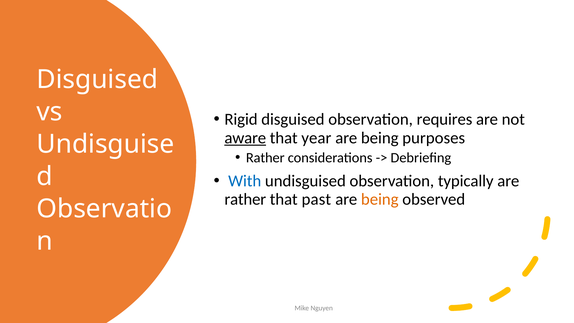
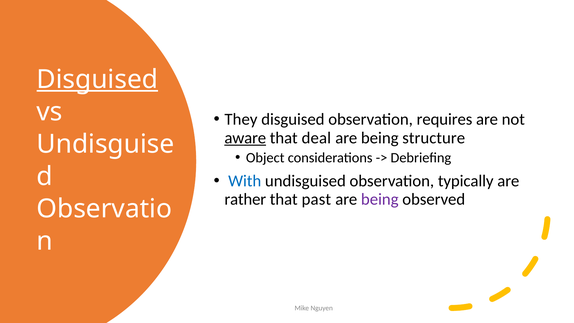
Disguised underline: none -> present (97, 80)
Rigid: Rigid -> They (241, 119)
year: year -> deal (316, 138)
purposes: purposes -> structure (434, 138)
Rather: Rather -> Object (265, 158)
being colour: orange -> purple (380, 199)
